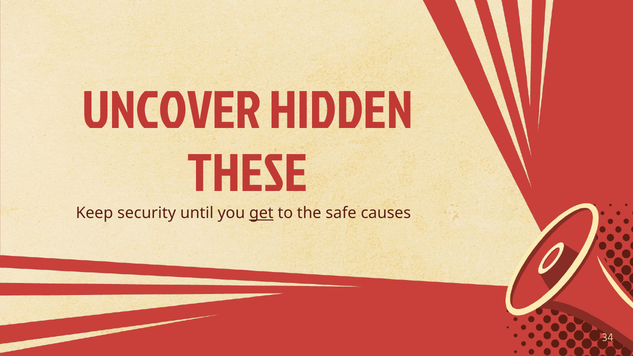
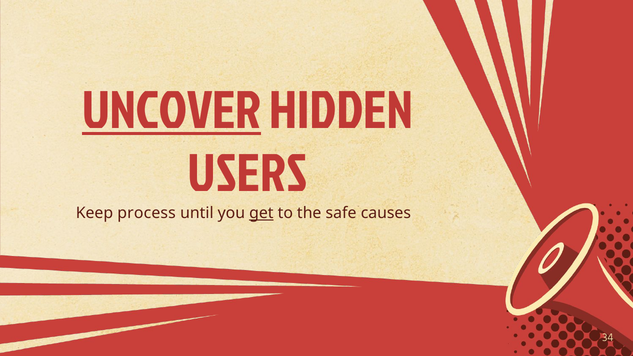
UNCOVER underline: none -> present (172, 111)
THESE: THESE -> USERS (247, 174)
security: security -> process (147, 213)
